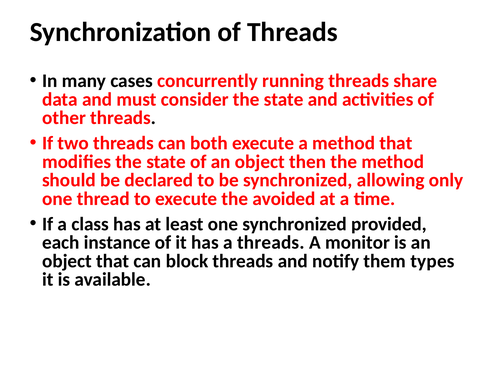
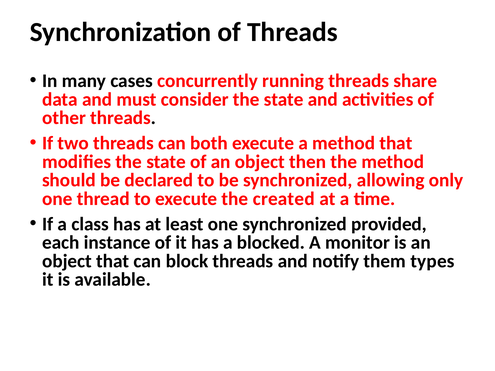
avoided: avoided -> created (284, 199)
a threads: threads -> blocked (271, 243)
